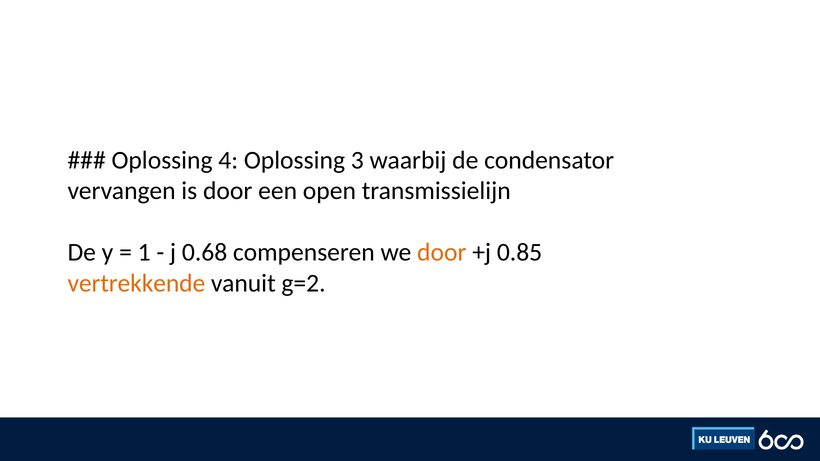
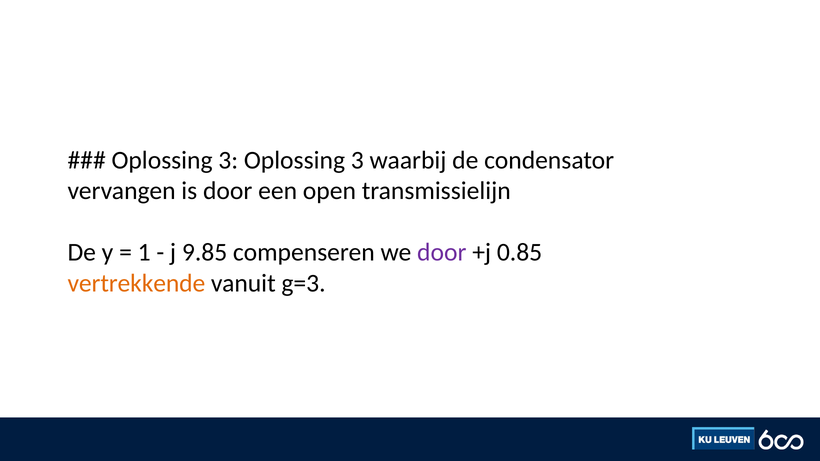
4: 4 -> 3 (228, 160)
0.68: 0.68 -> 9.85 (205, 253)
door colour: orange -> purple (442, 253)
g=2: g=2 -> g=3 (304, 283)
